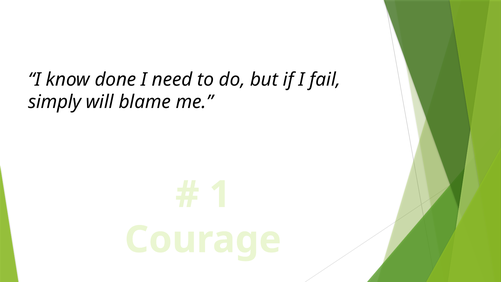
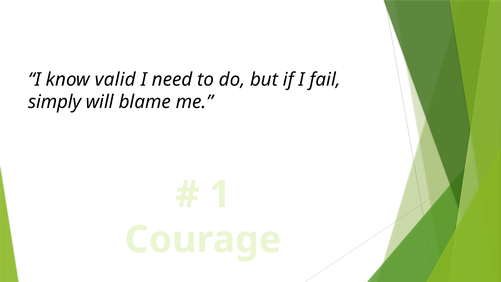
done: done -> valid (115, 79)
